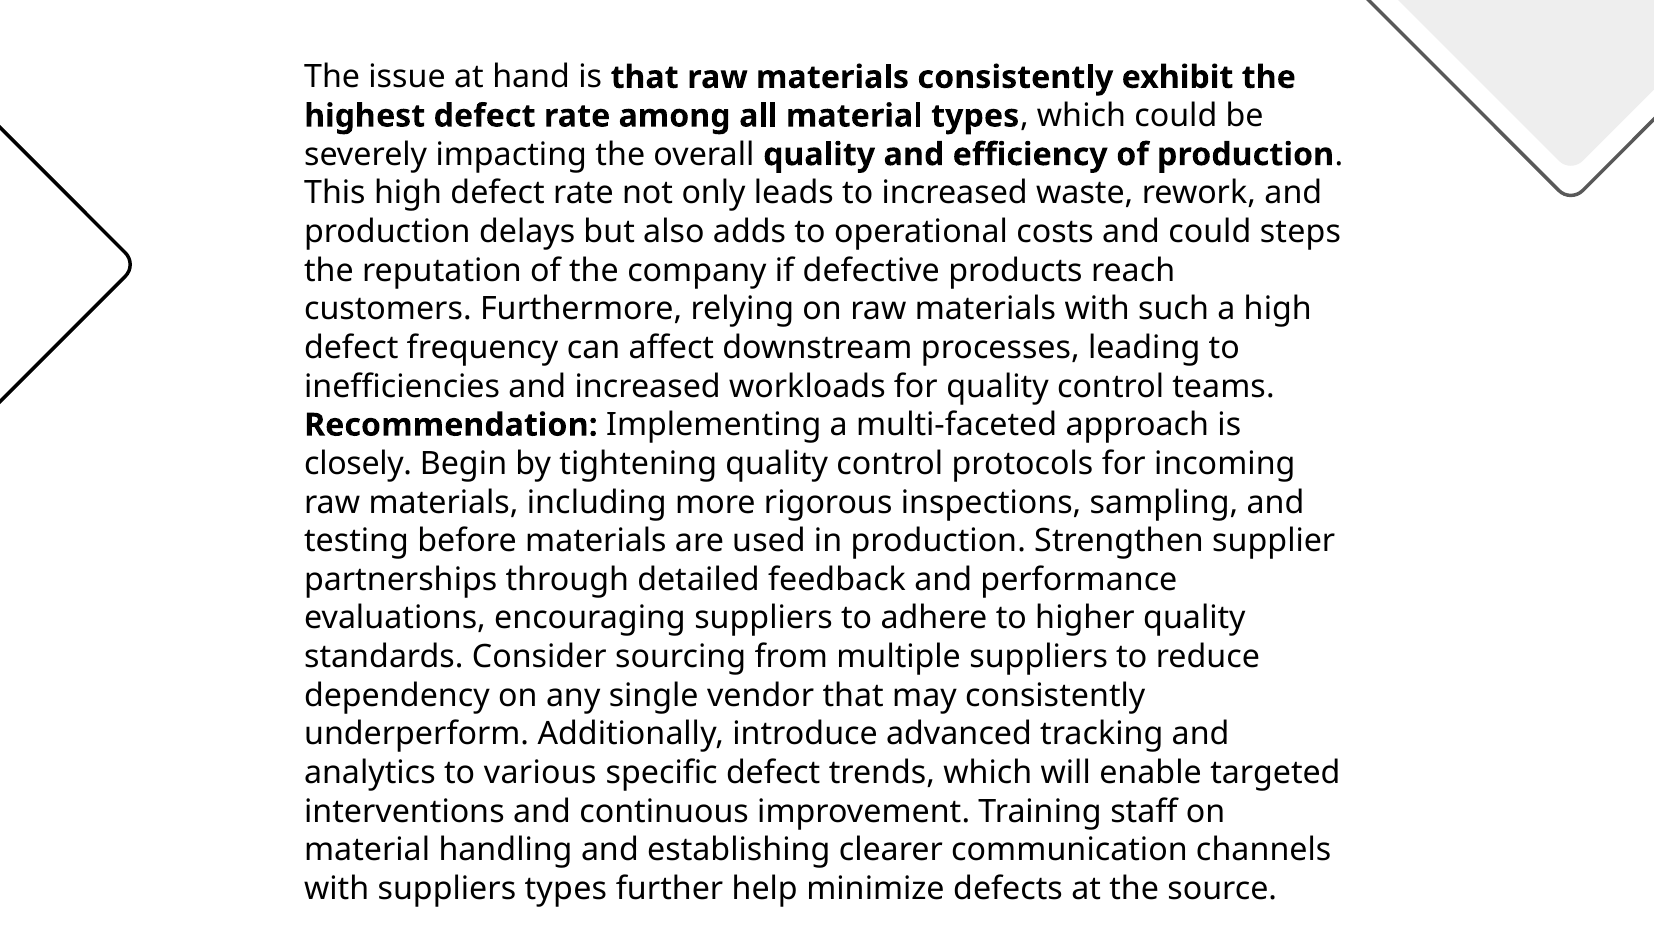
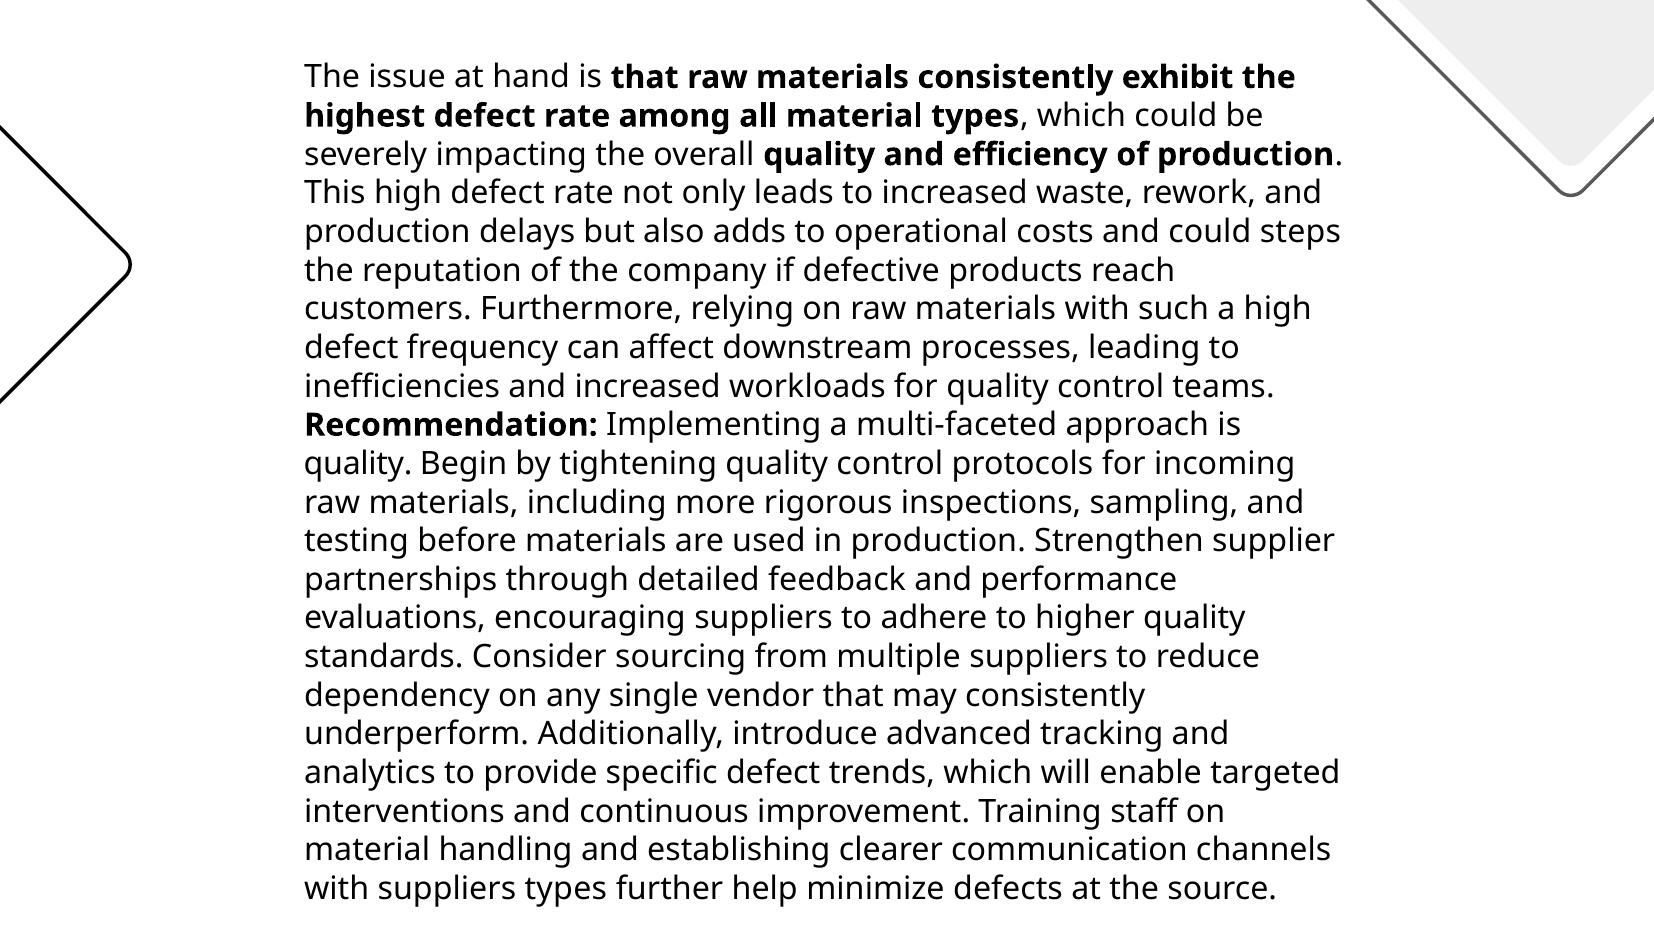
closely: closely -> quality (358, 463)
various: various -> provide (541, 772)
